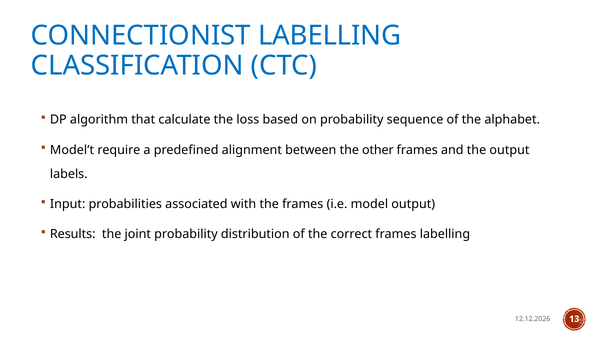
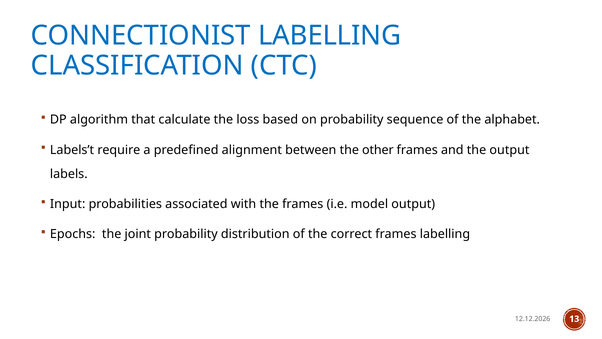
Model’t: Model’t -> Labels’t (72, 150)
Results: Results -> Epochs (73, 234)
